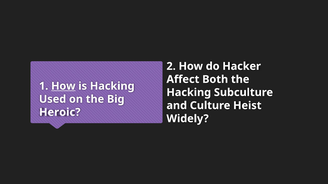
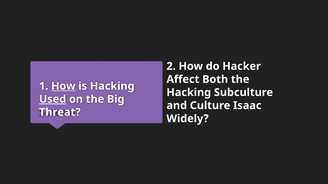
Used underline: none -> present (53, 99)
Heist: Heist -> Isaac (247, 106)
Heroic: Heroic -> Threat (60, 113)
